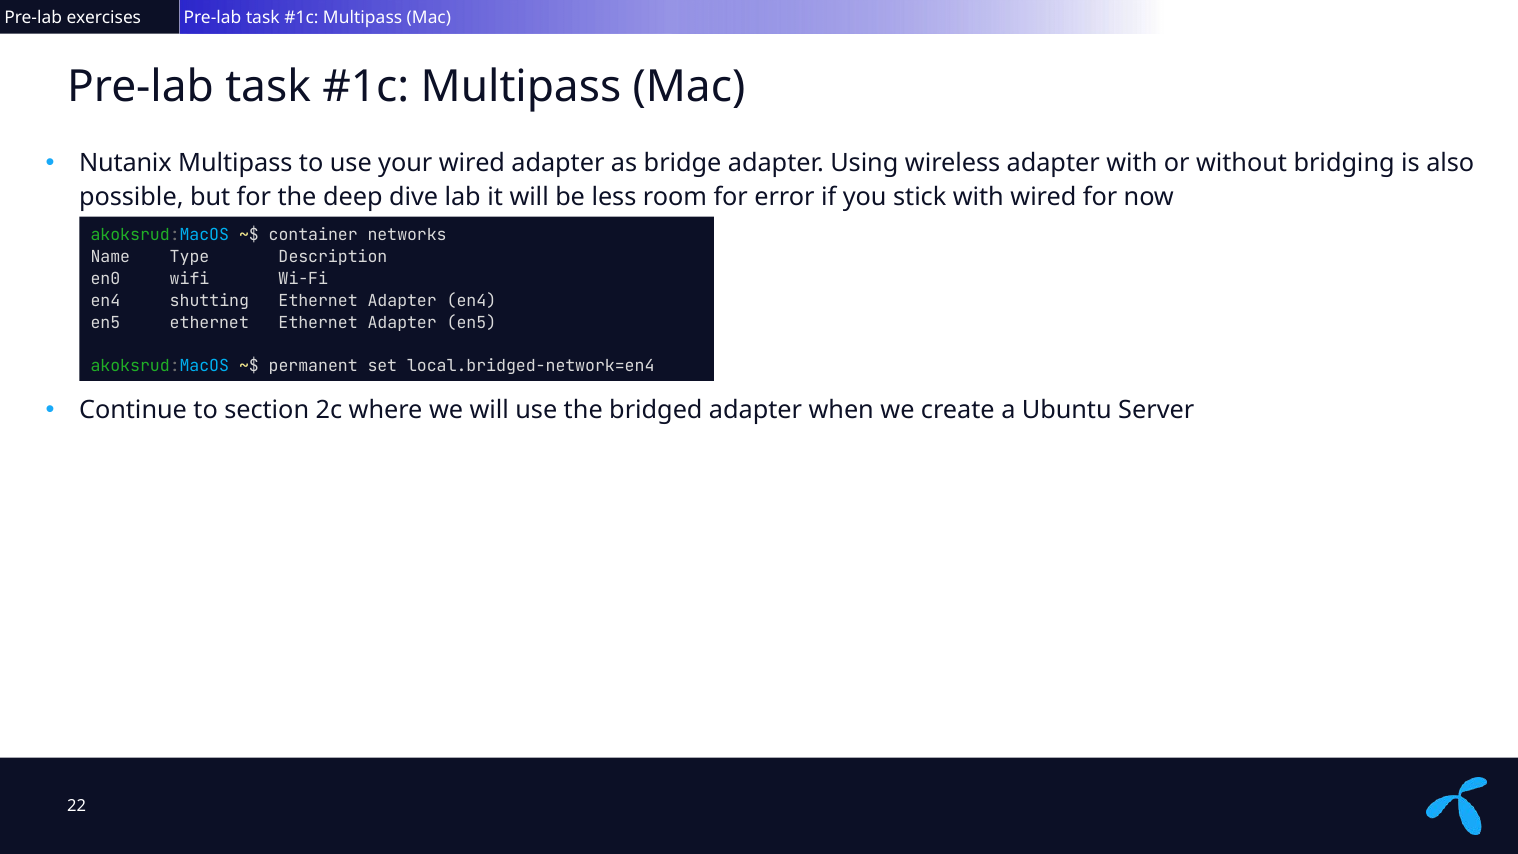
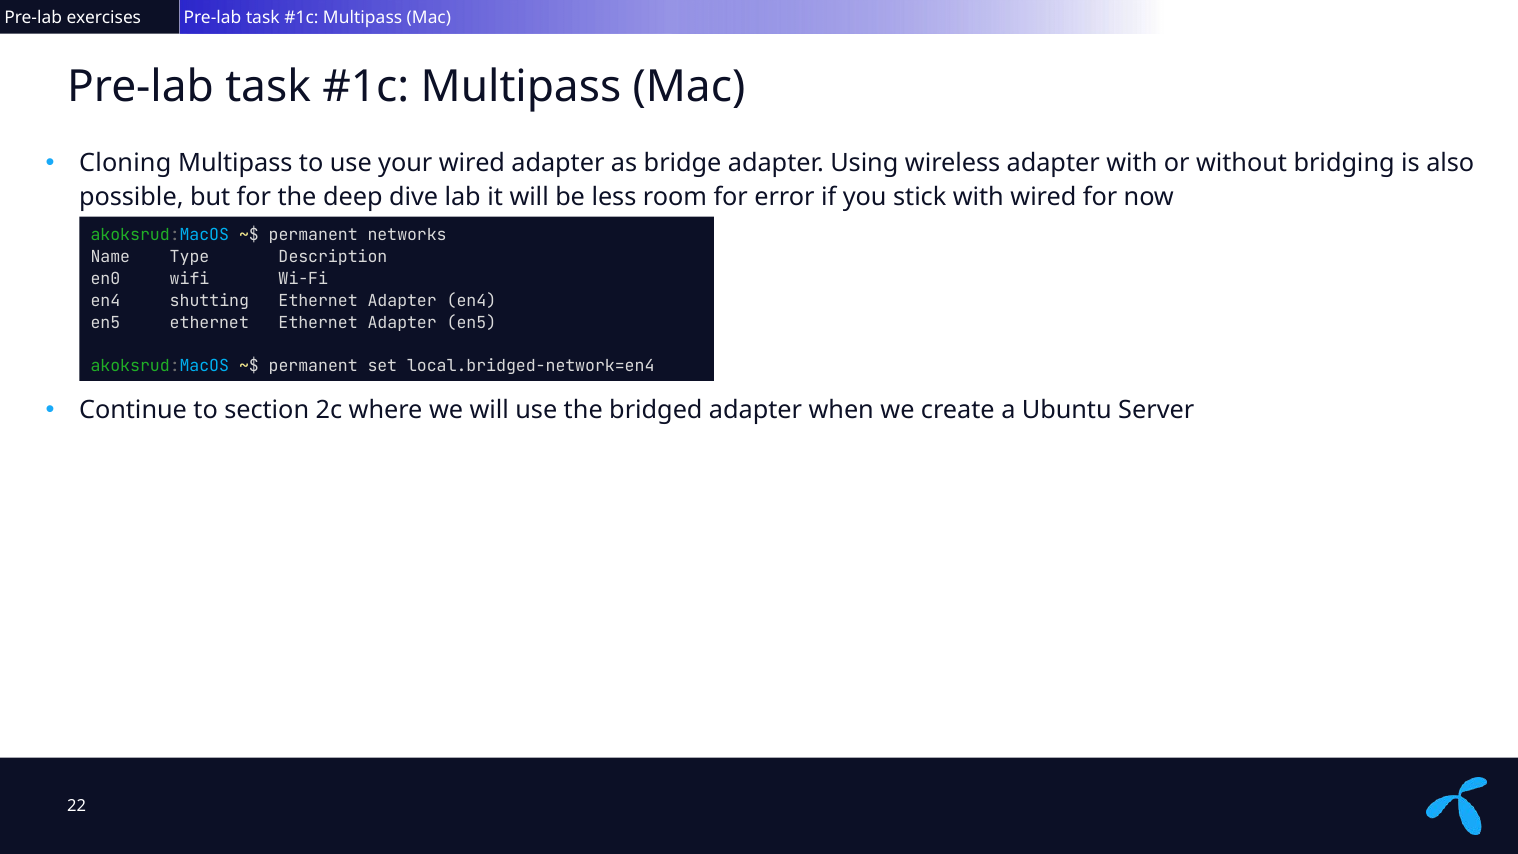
Nutanix: Nutanix -> Cloning (125, 163)
container: container -> permanent (313, 235)
